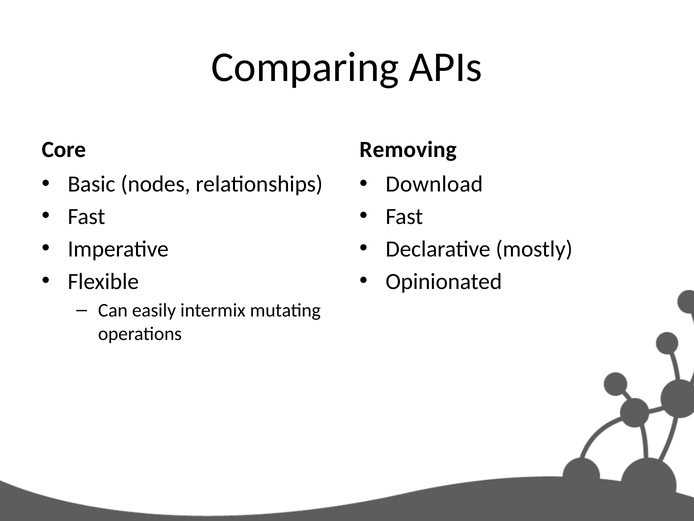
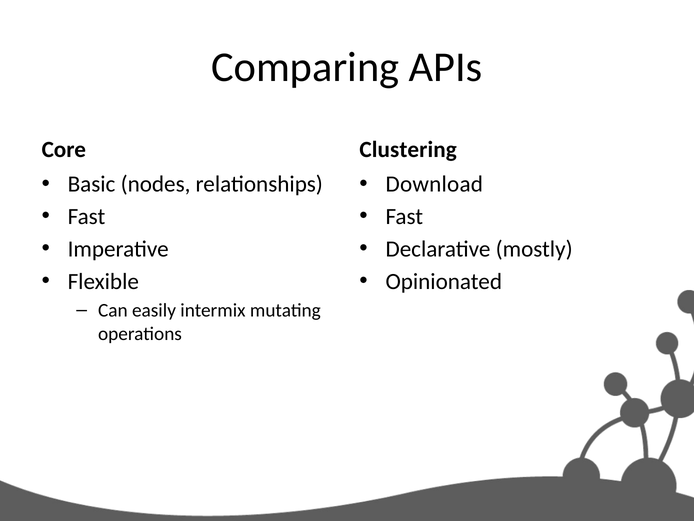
Removing: Removing -> Clustering (408, 149)
